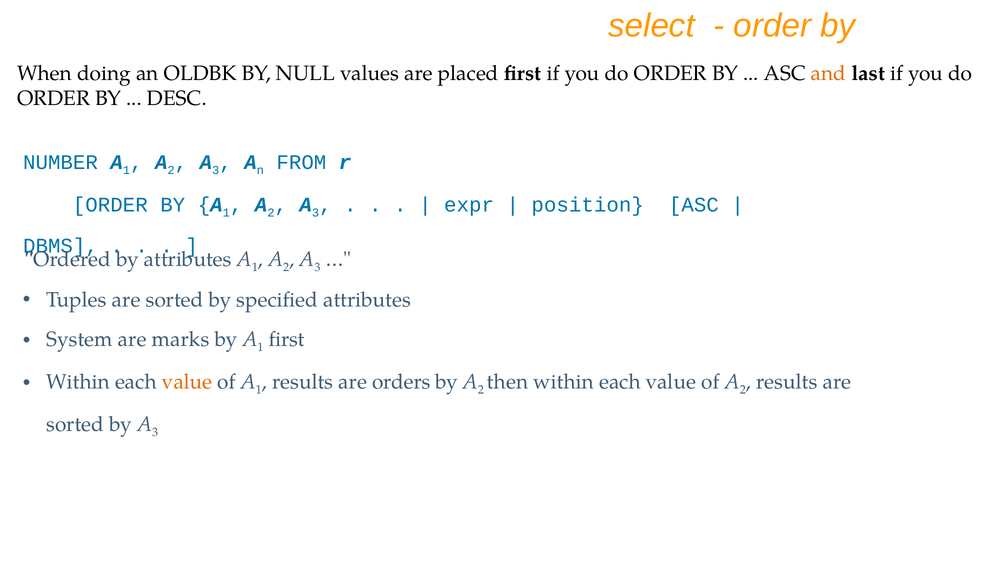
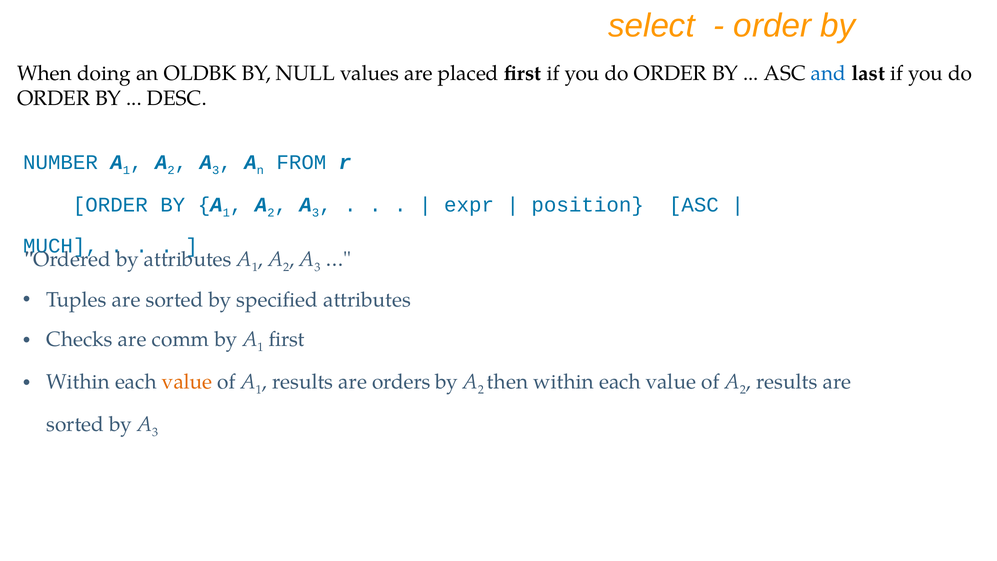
and colour: orange -> blue (829, 73)
DBMS: DBMS -> MUCH (60, 246)
System: System -> Checks (80, 339)
marks: marks -> comm (181, 339)
